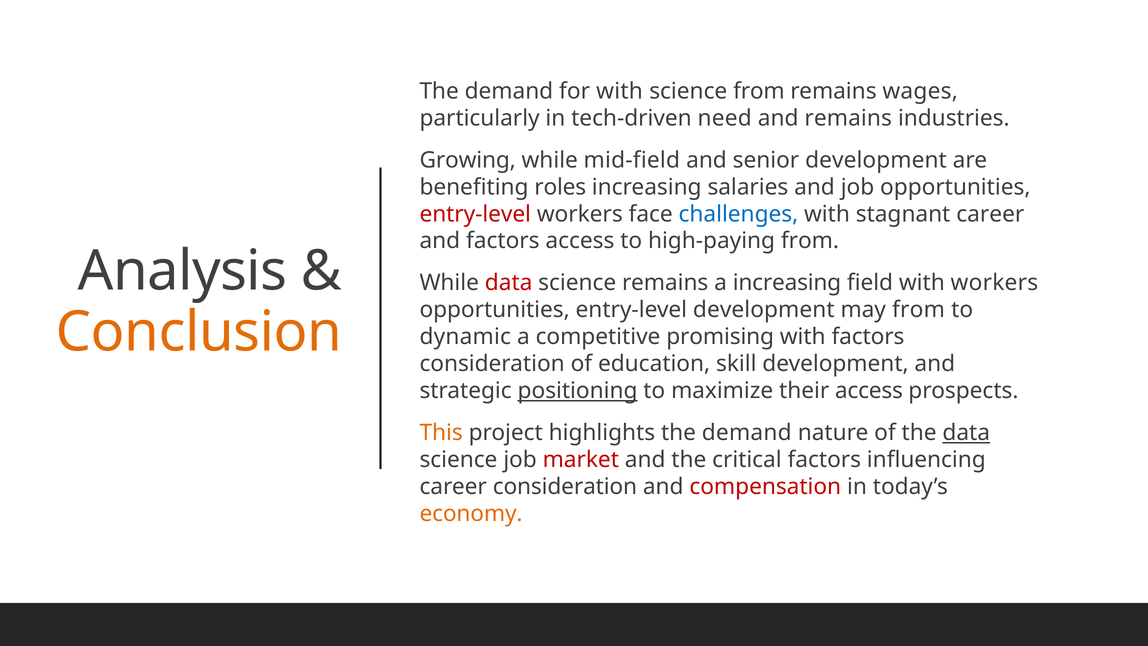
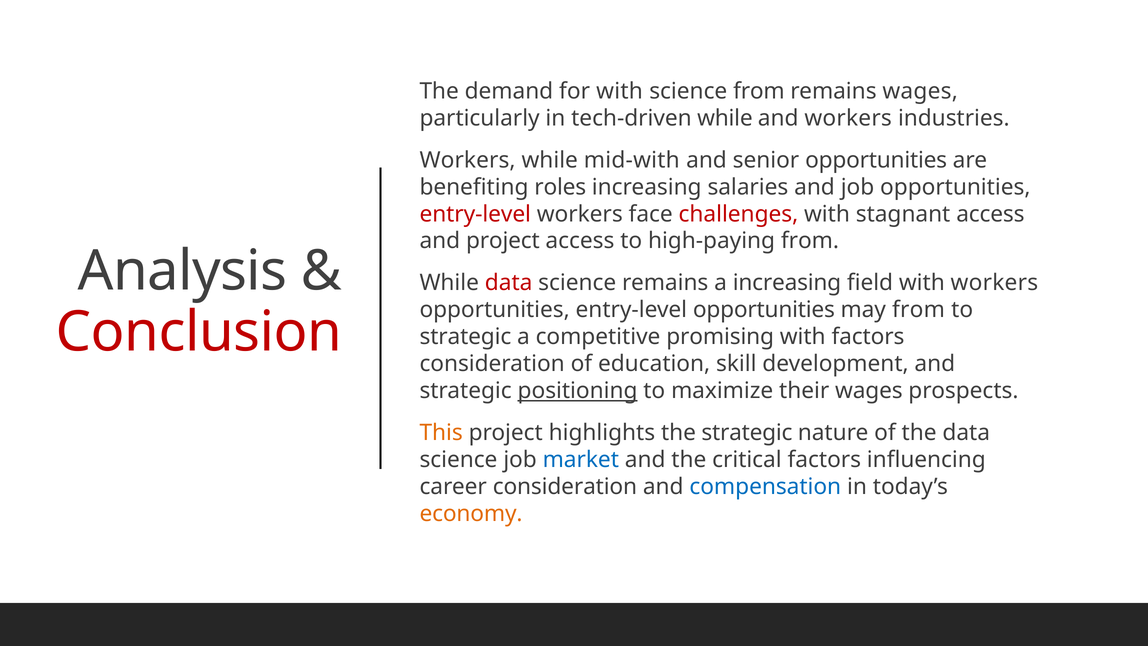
tech-driven need: need -> while (725, 118)
and remains: remains -> workers (848, 118)
Growing: Growing -> Workers (468, 160)
mid-field: mid-field -> mid-with (632, 160)
senior development: development -> opportunities (876, 160)
challenges colour: blue -> red (738, 214)
stagnant career: career -> access (990, 214)
and factors: factors -> project (503, 241)
entry-level development: development -> opportunities (764, 310)
Conclusion colour: orange -> red (199, 332)
dynamic: dynamic -> strategic (465, 337)
their access: access -> wages (869, 391)
highlights the demand: demand -> strategic (747, 433)
data underline: present -> none (966, 433)
market colour: red -> blue (581, 460)
compensation colour: red -> blue (765, 487)
